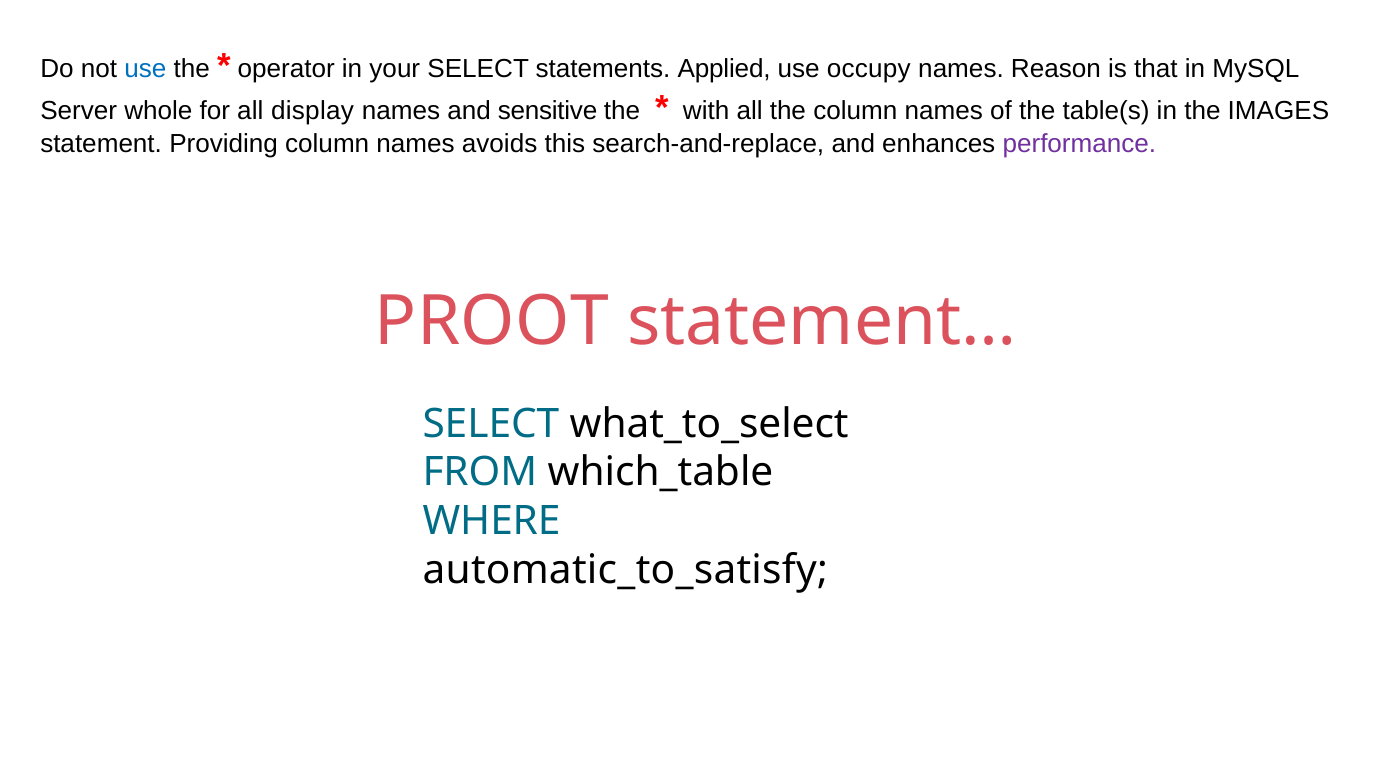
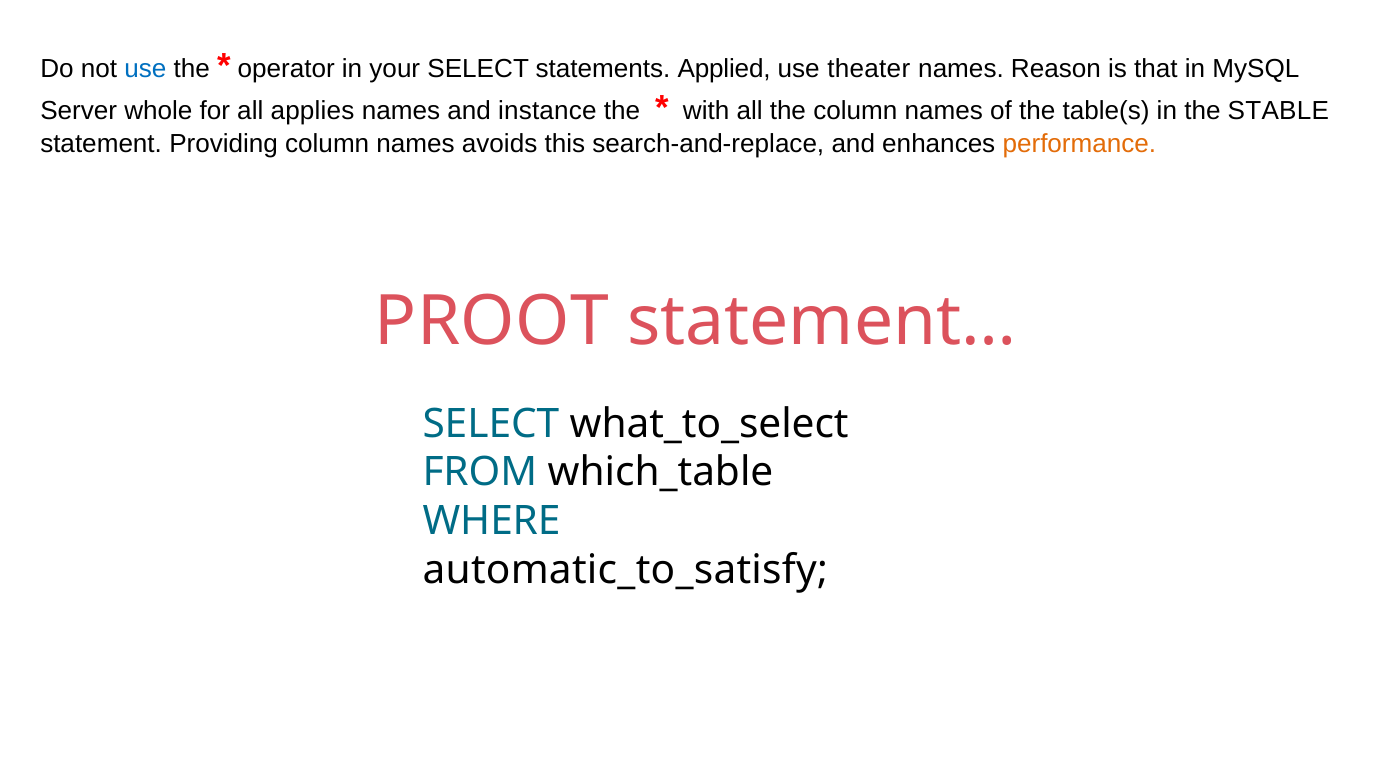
occupy: occupy -> theater (869, 69)
display: display -> applies (313, 111)
sensitive: sensitive -> instance (547, 111)
IMAGES: IMAGES -> STABLE (1278, 111)
performance colour: purple -> orange (1079, 144)
